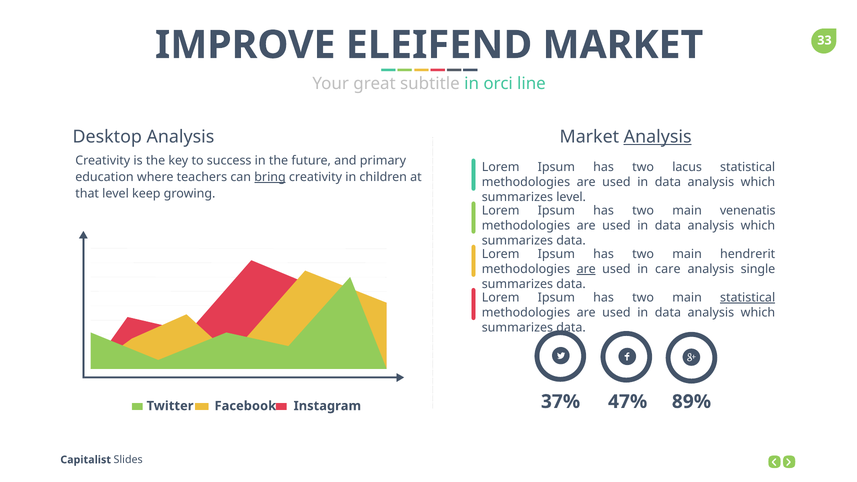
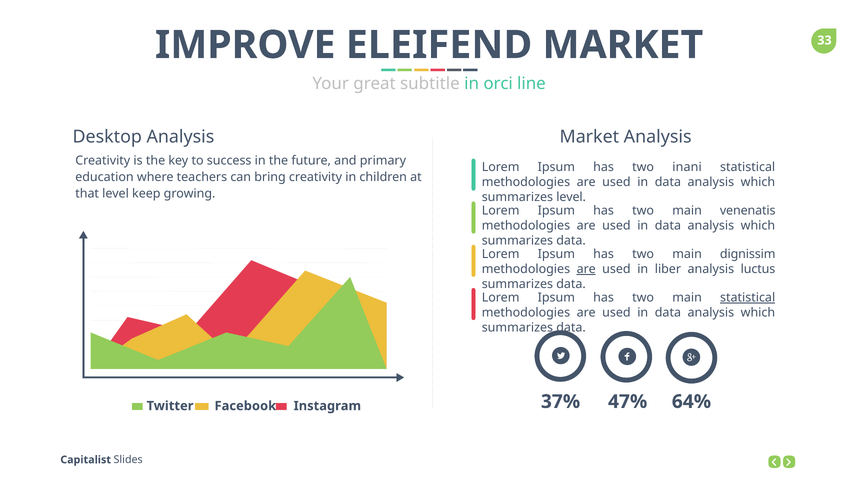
Analysis underline: present -> none (658, 137)
lacus: lacus -> inani (687, 167)
bring underline: present -> none (270, 177)
hendrerit: hendrerit -> dignissim (748, 254)
care: care -> liber (668, 269)
single: single -> luctus (758, 269)
89%: 89% -> 64% (691, 402)
